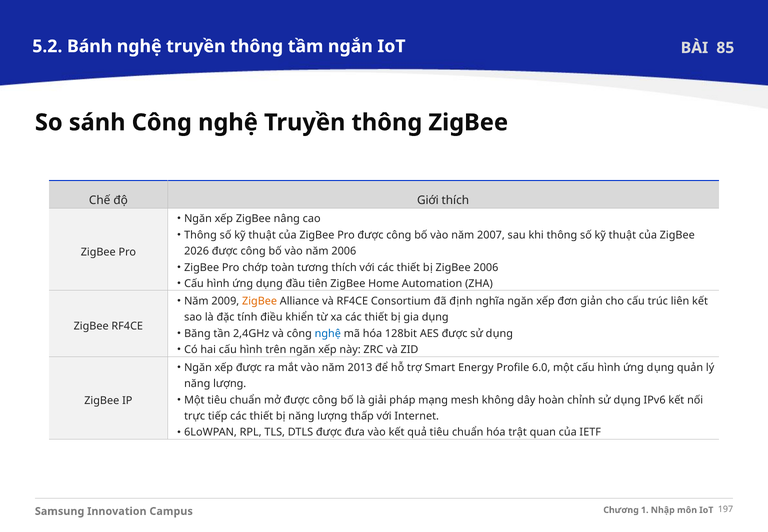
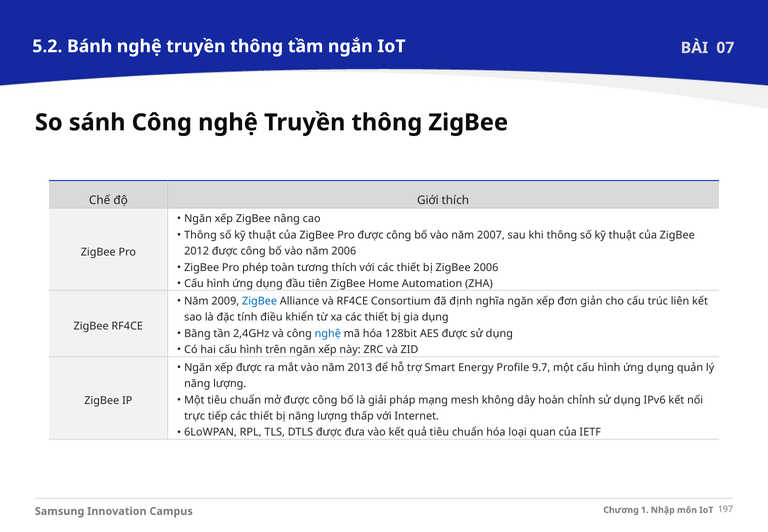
85: 85 -> 07 (725, 48)
2026: 2026 -> 2012 (197, 251)
chớp: chớp -> phép (255, 267)
ZigBee colour: orange -> blue (260, 301)
6.0: 6.0 -> 9.7 (541, 367)
trật: trật -> loại (518, 432)
